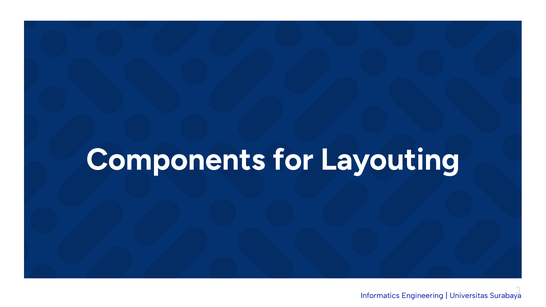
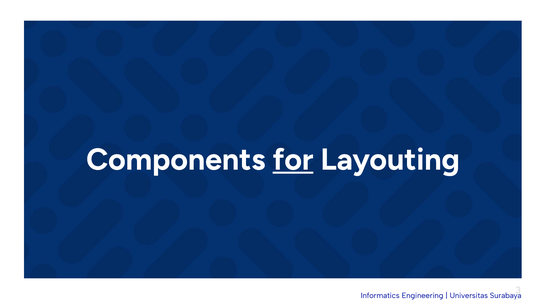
for underline: none -> present (293, 160)
